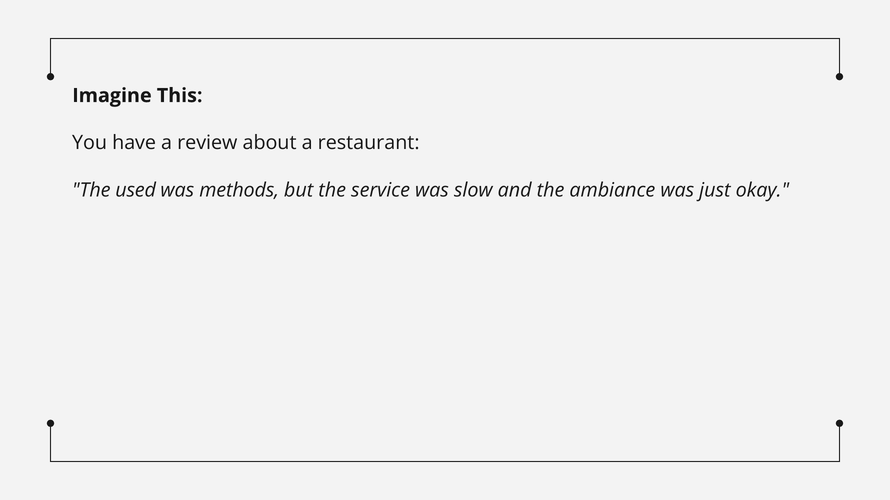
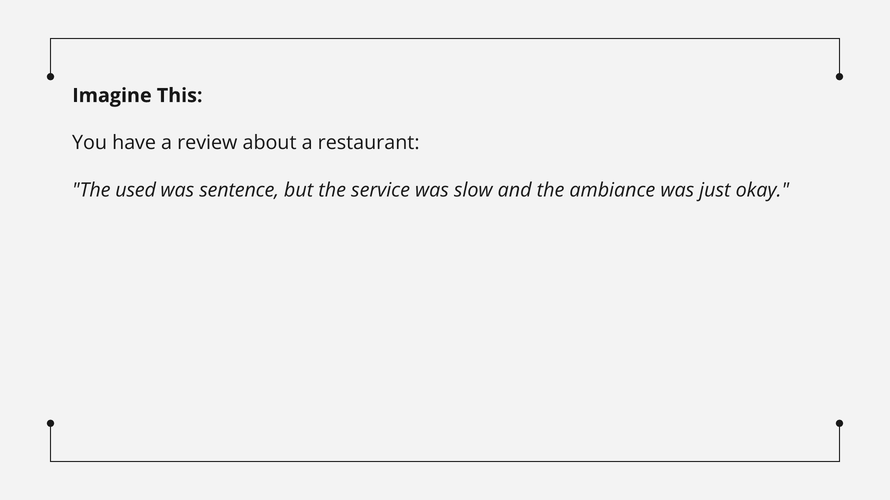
methods: methods -> sentence (239, 191)
